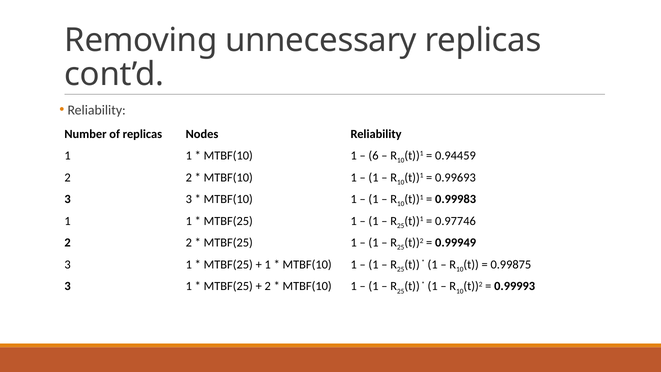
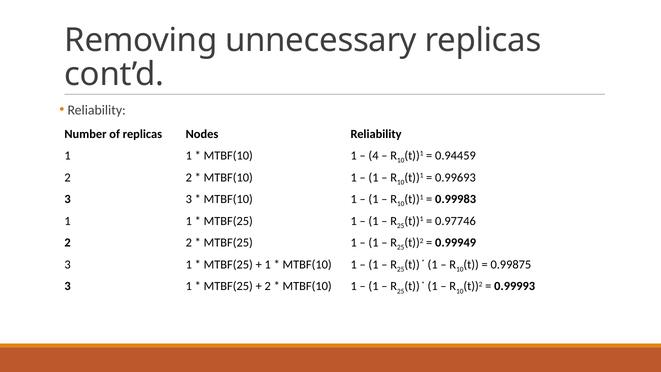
6: 6 -> 4 (374, 156)
